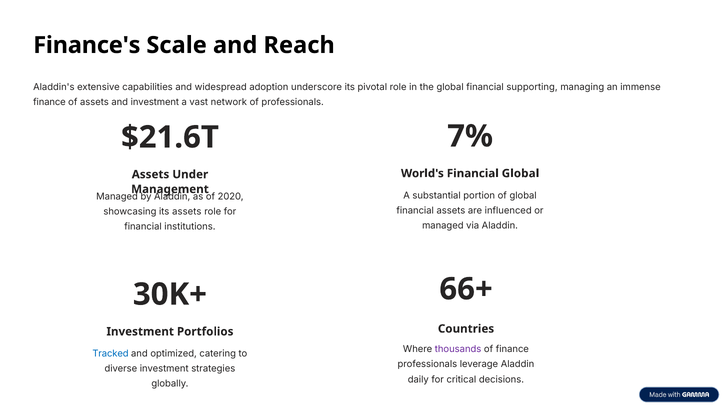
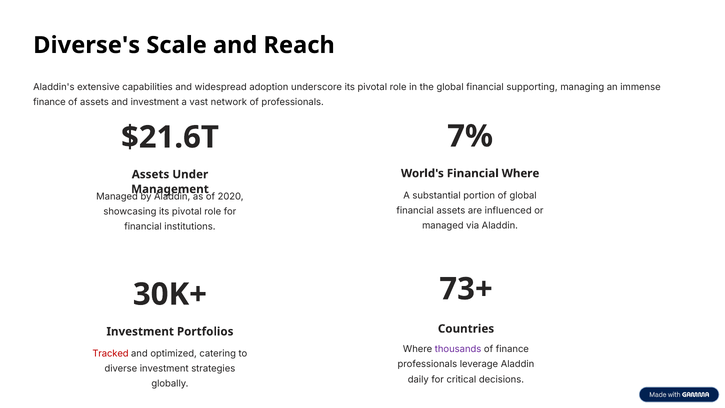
Finance's: Finance's -> Diverse's (87, 45)
Financial Global: Global -> Where (521, 173)
showcasing its assets: assets -> pivotal (187, 211)
66+: 66+ -> 73+ (466, 289)
Tracked colour: blue -> red (110, 353)
